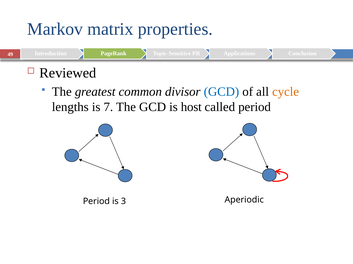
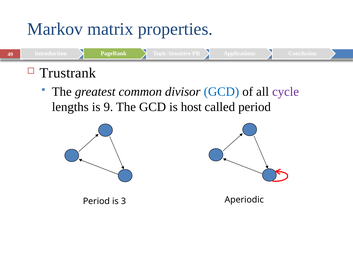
Reviewed: Reviewed -> Trustrank (68, 73)
cycle colour: orange -> purple (286, 92)
7: 7 -> 9 (108, 107)
